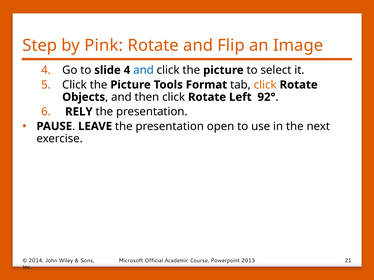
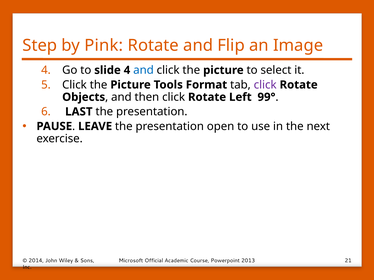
click colour: orange -> purple (265, 85)
92°: 92° -> 99° (266, 97)
RELY: RELY -> LAST (79, 112)
